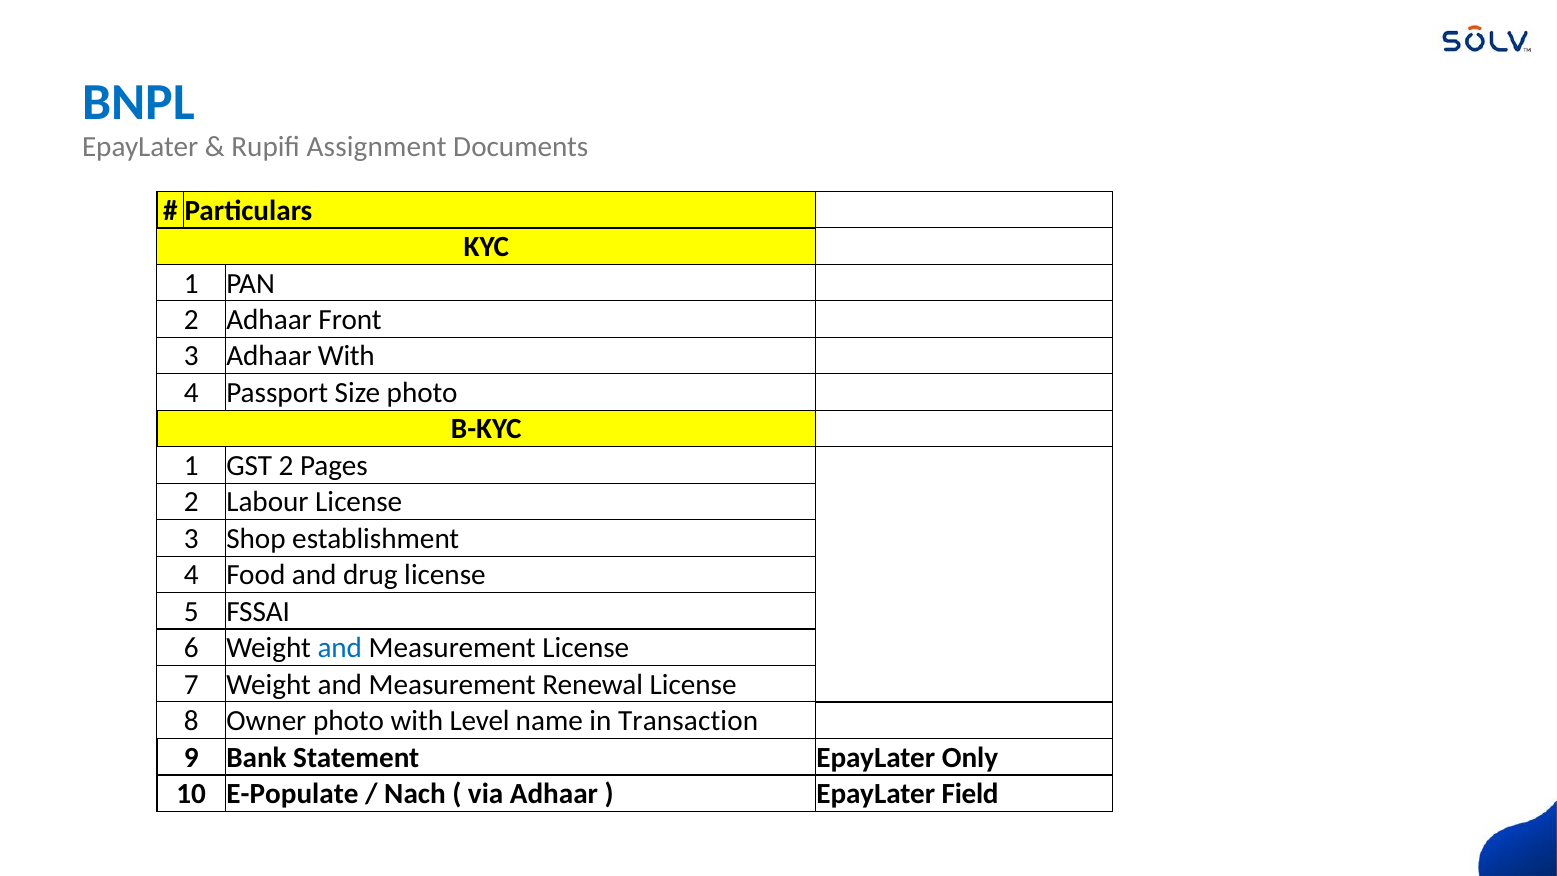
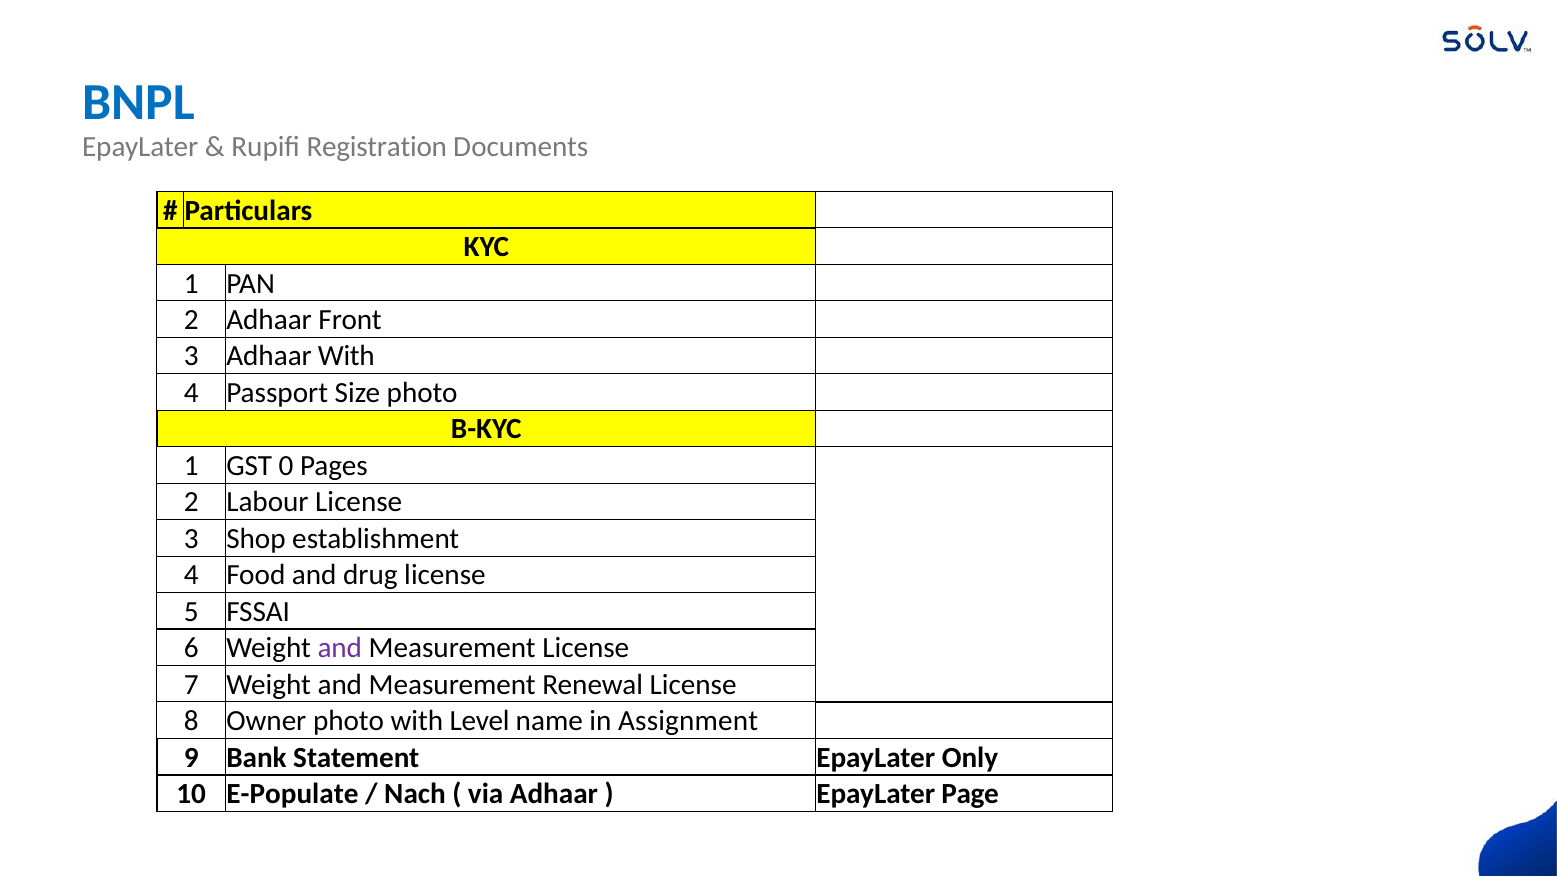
Assignment: Assignment -> Registration (377, 147)
GST 2: 2 -> 0 (286, 466)
and colour: blue -> purple (340, 648)
Transaction: Transaction -> Assignment (688, 721)
Field: Field -> Page (970, 794)
